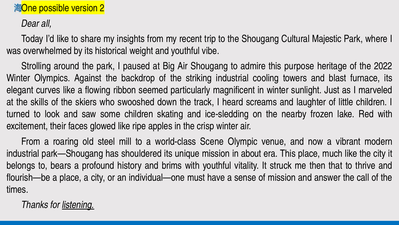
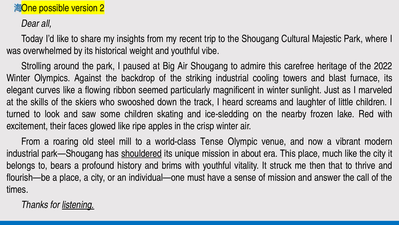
purpose: purpose -> carefree (299, 66)
Scene: Scene -> Tense (212, 141)
shouldered underline: none -> present (142, 153)
